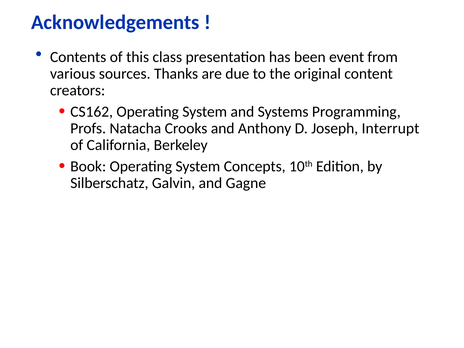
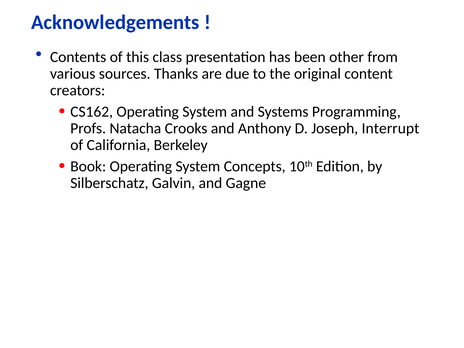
event: event -> other (347, 57)
